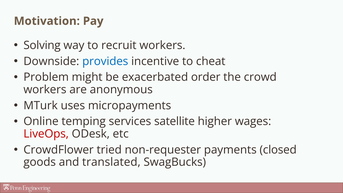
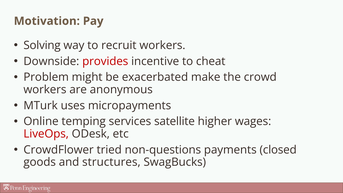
provides colour: blue -> red (105, 61)
order: order -> make (206, 77)
non-requester: non-requester -> non-questions (163, 150)
translated: translated -> structures (111, 162)
